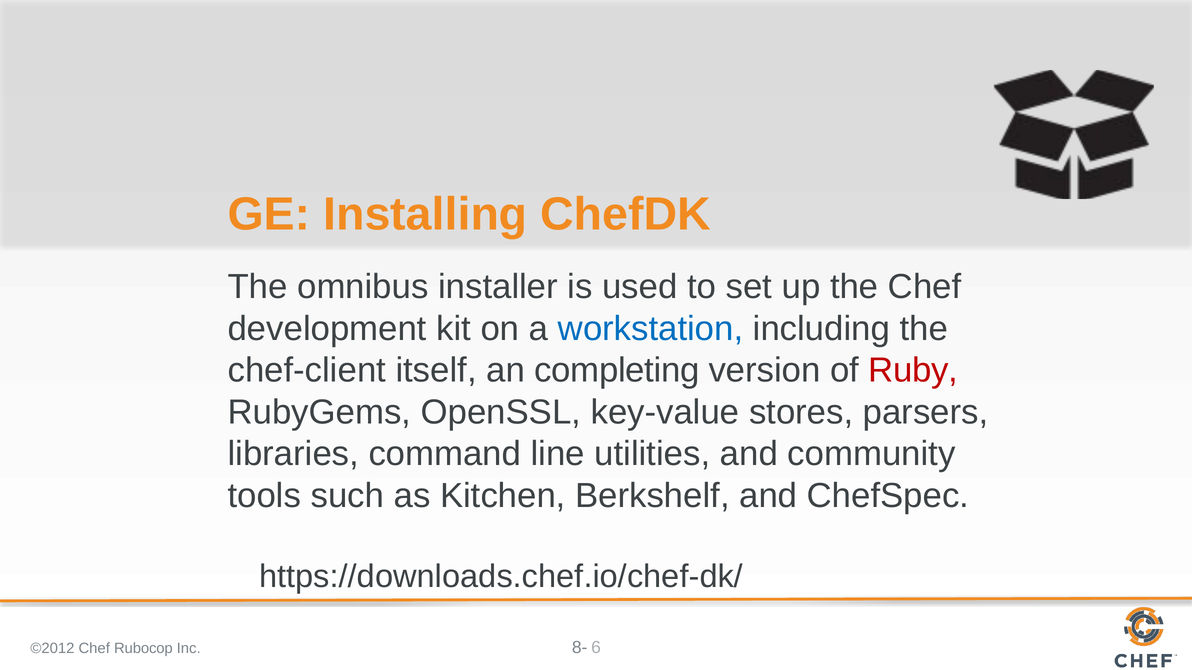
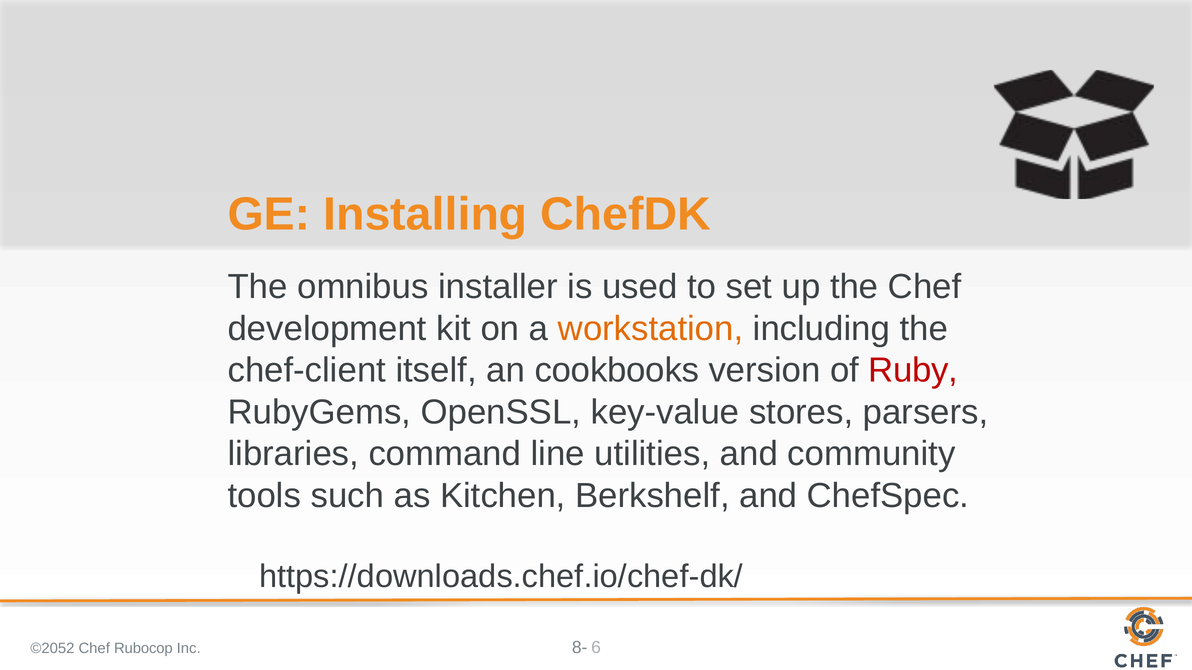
workstation colour: blue -> orange (651, 329)
completing: completing -> cookbooks (617, 371)
©2012: ©2012 -> ©2052 (52, 649)
